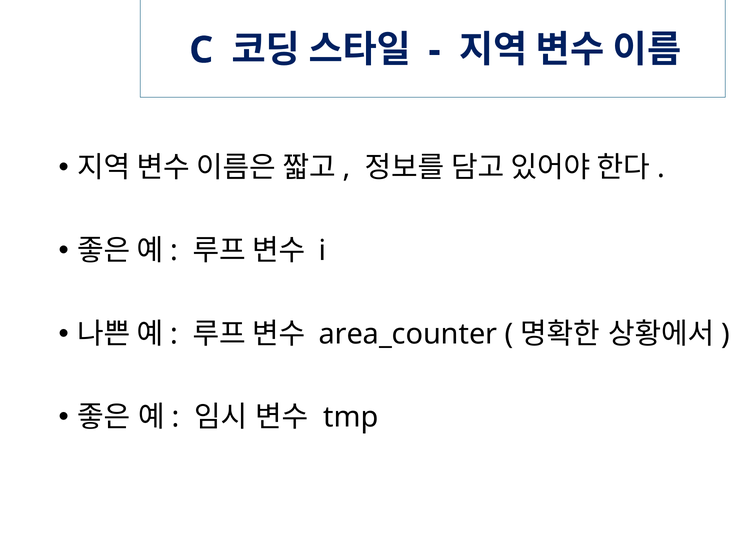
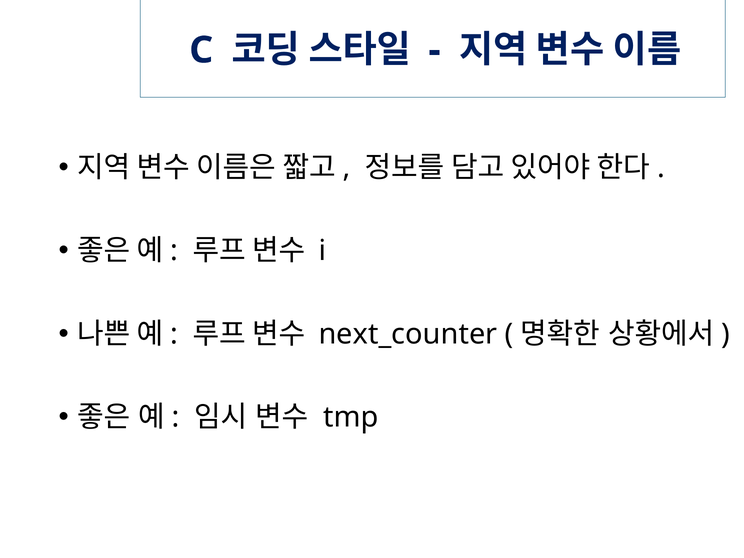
area_counter: area_counter -> next_counter (408, 334)
